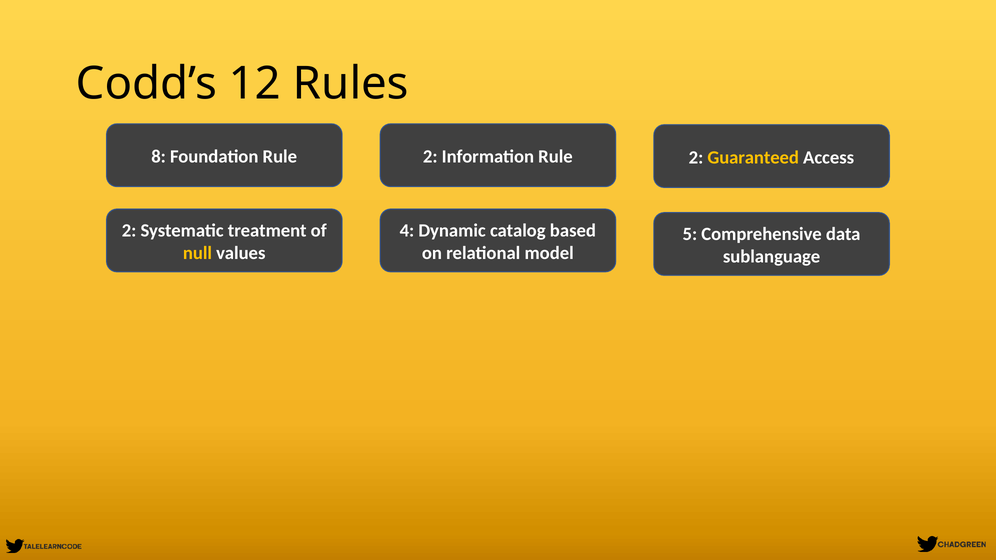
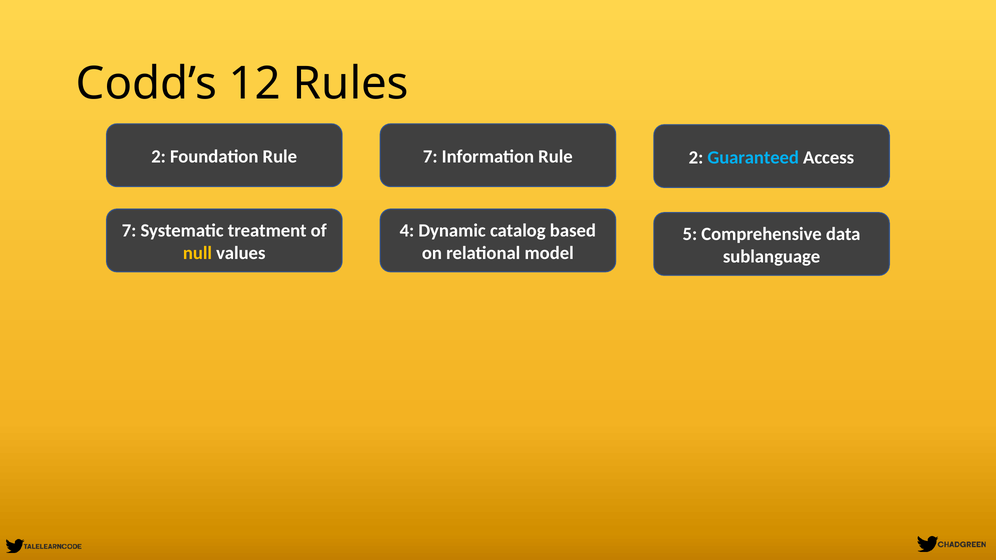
8: 8 -> 2 (159, 157)
Foundation Rule 2: 2 -> 7 (430, 157)
Guaranteed colour: yellow -> light blue (753, 157)
2: 2 -> 7 (129, 231)
